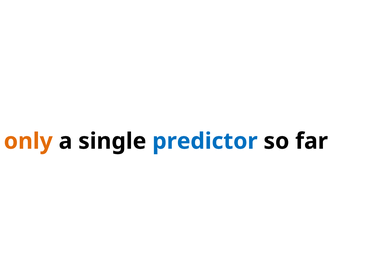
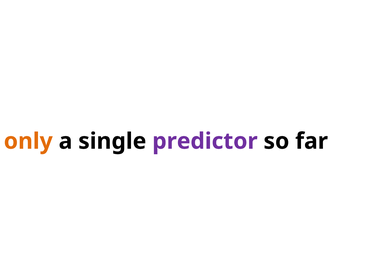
predictor colour: blue -> purple (205, 141)
